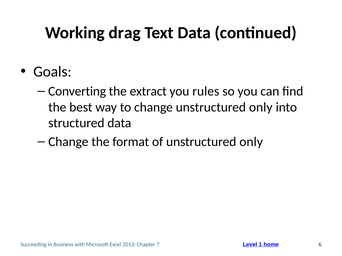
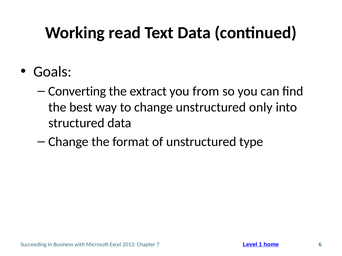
drag: drag -> read (125, 33)
rules: rules -> from (206, 91)
of unstructured only: only -> type (251, 142)
